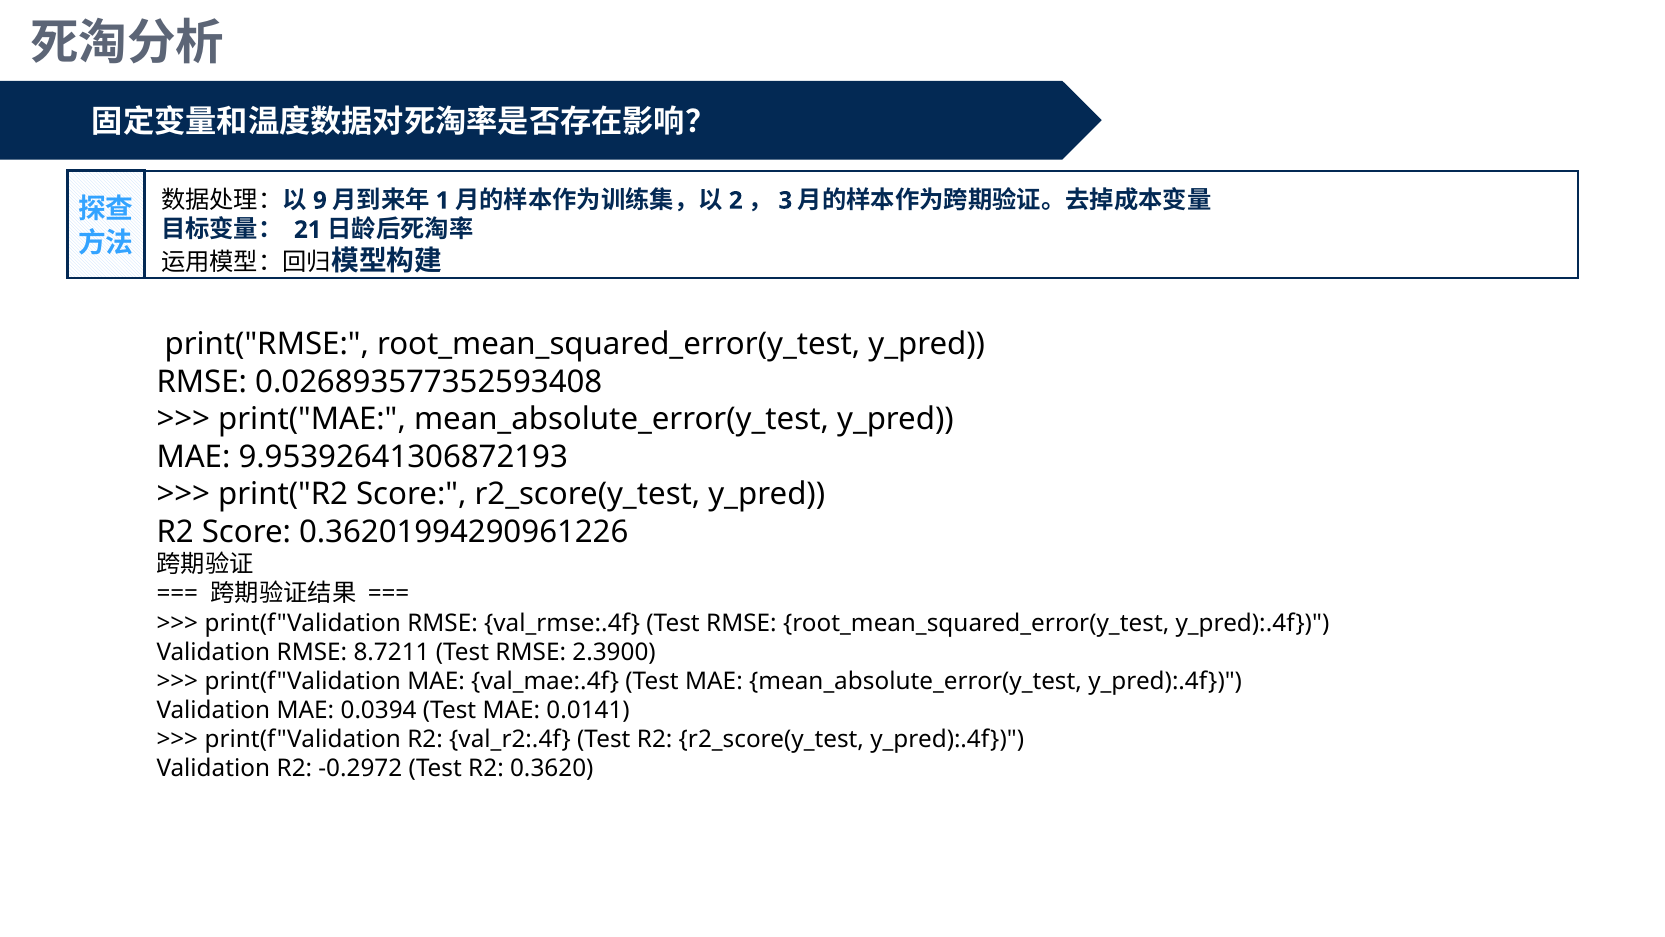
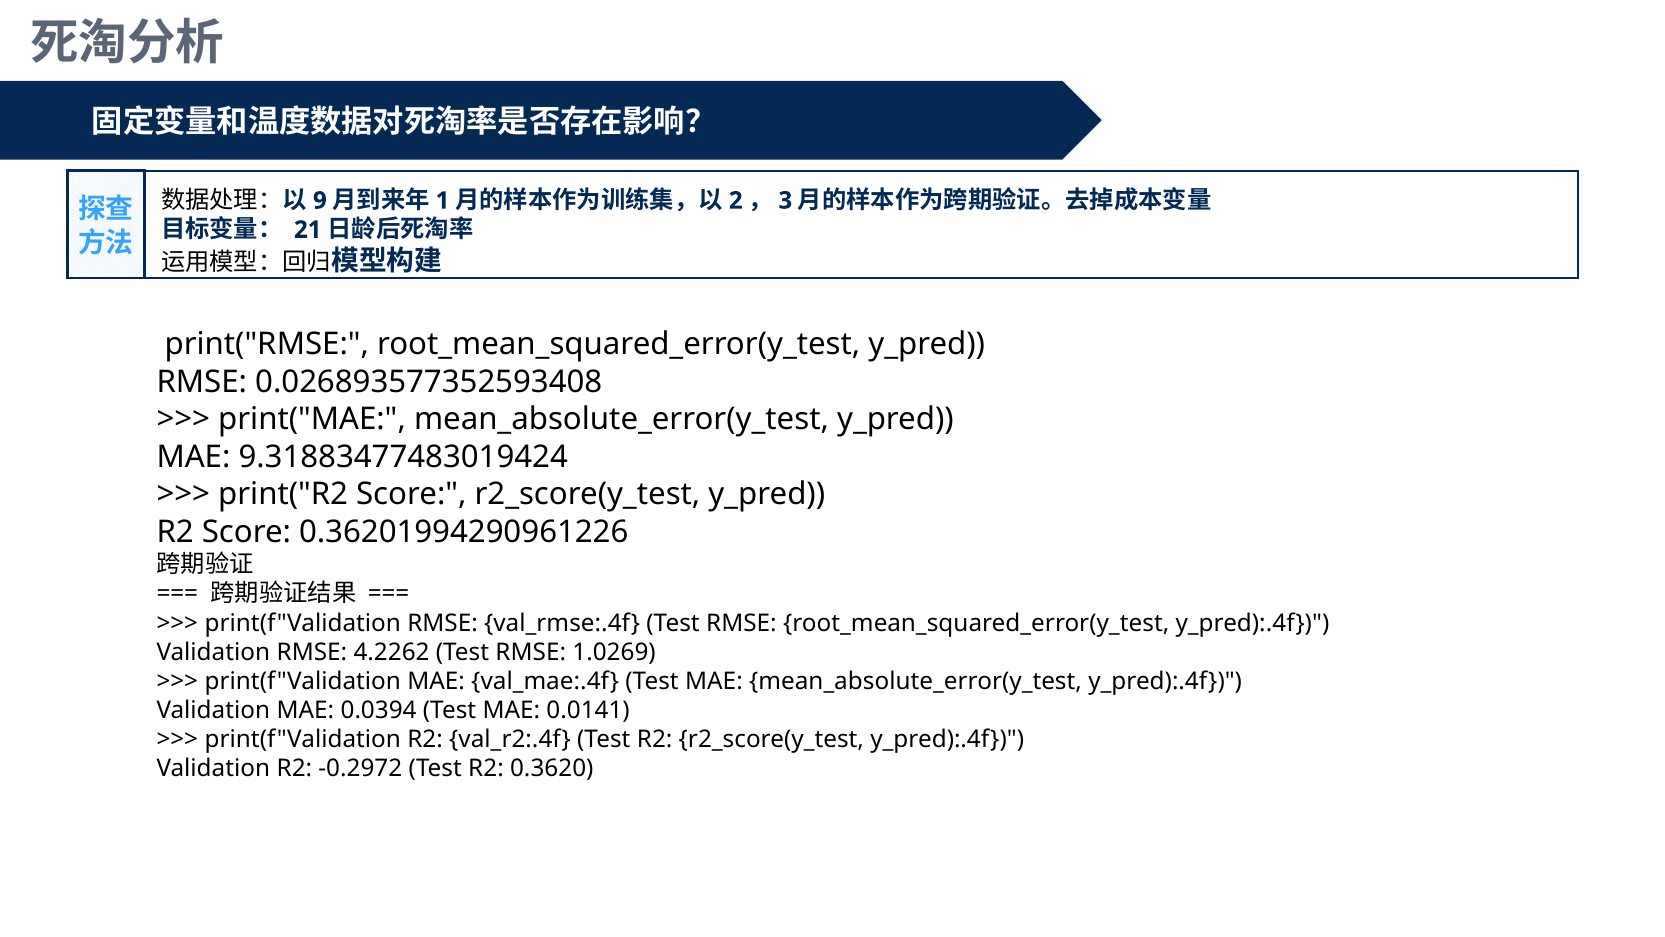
9.95392641306872193: 9.95392641306872193 -> 9.31883477483019424 (403, 457)
8.7211: 8.7211 -> 4.2262 (392, 652)
2.3900: 2.3900 -> 1.0269 (614, 652)
